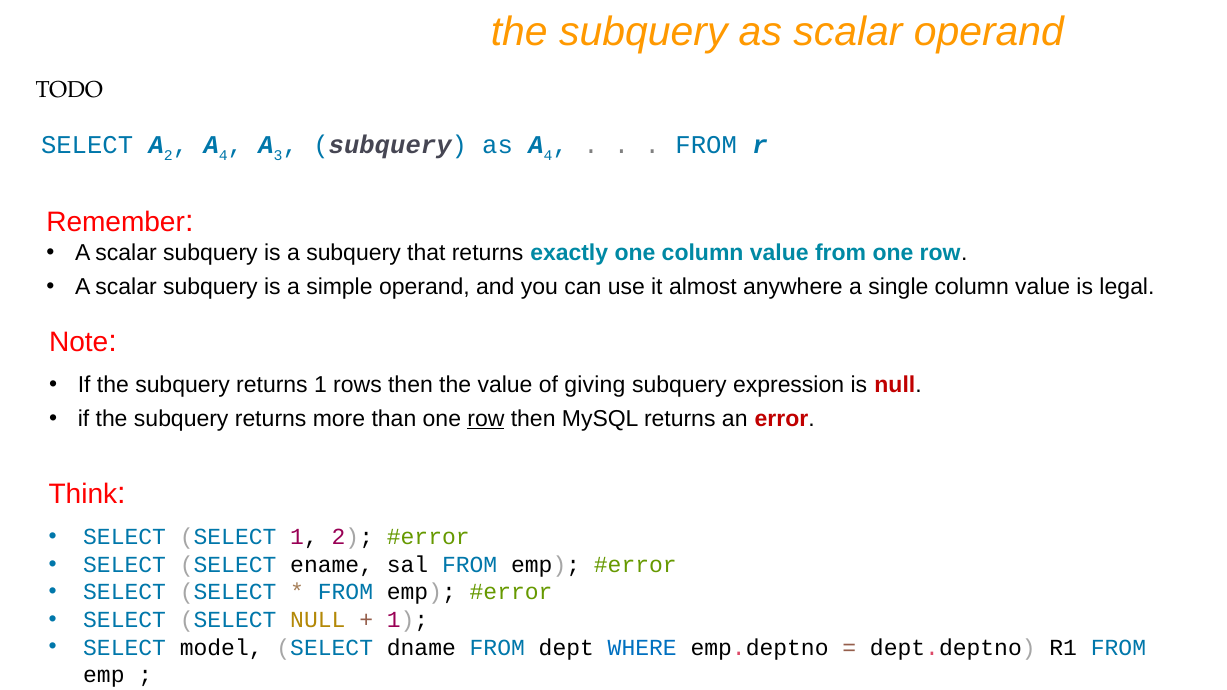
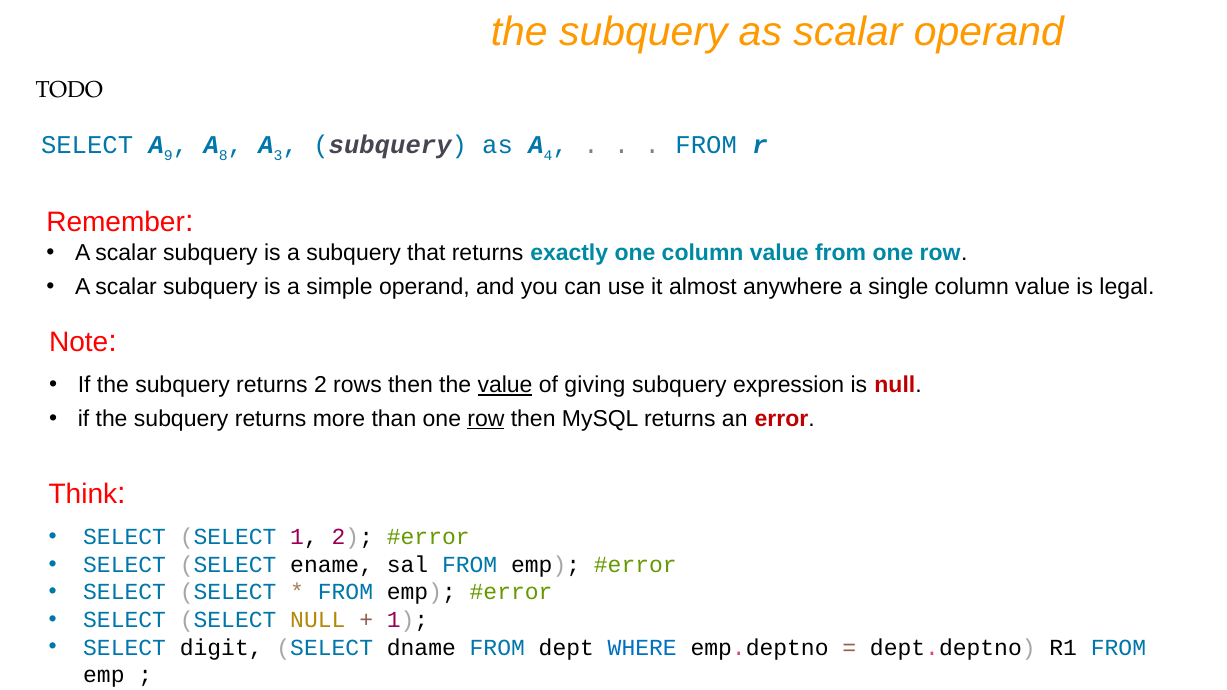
A 2: 2 -> 9 (168, 156)
4: 4 -> 8 (223, 156)
returns 1: 1 -> 2 (320, 385)
value underline: none -> present (505, 385)
model: model -> digit (221, 648)
